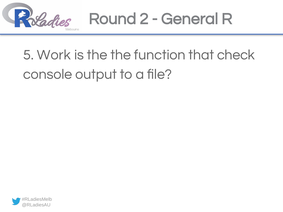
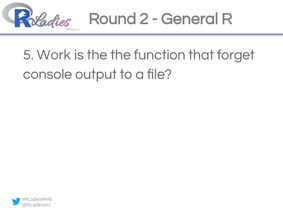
check: check -> forget (236, 55)
